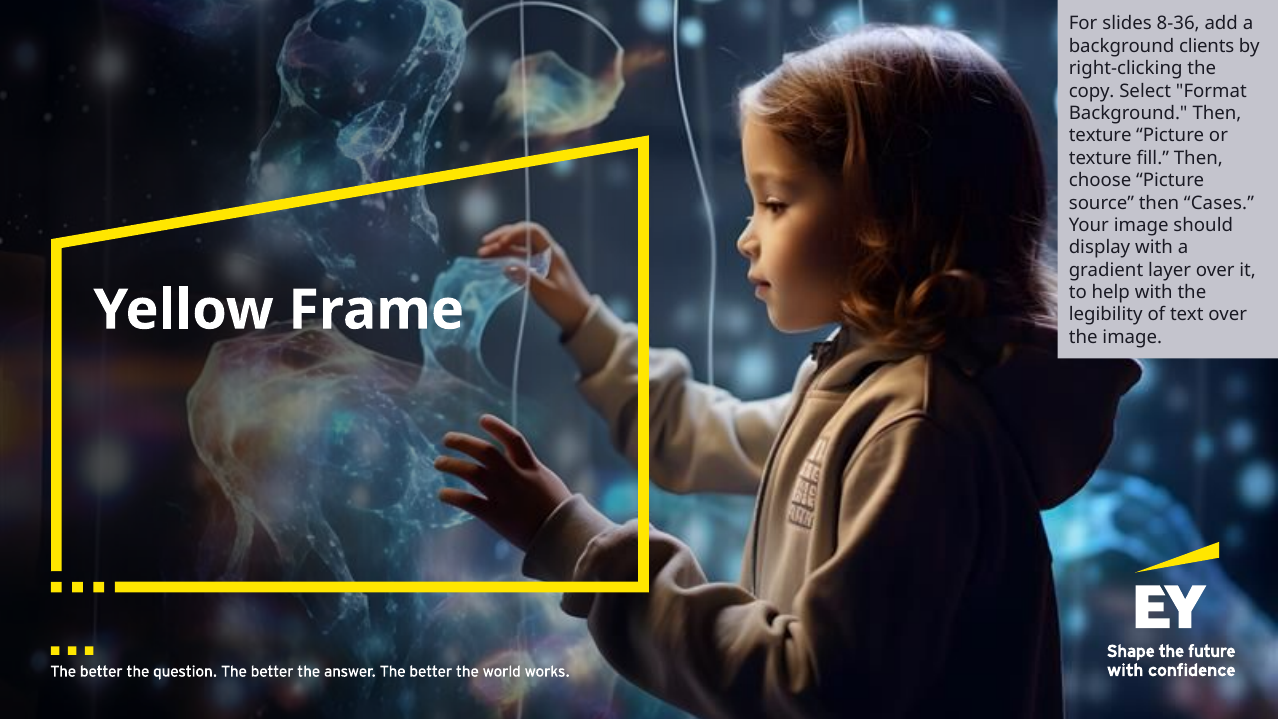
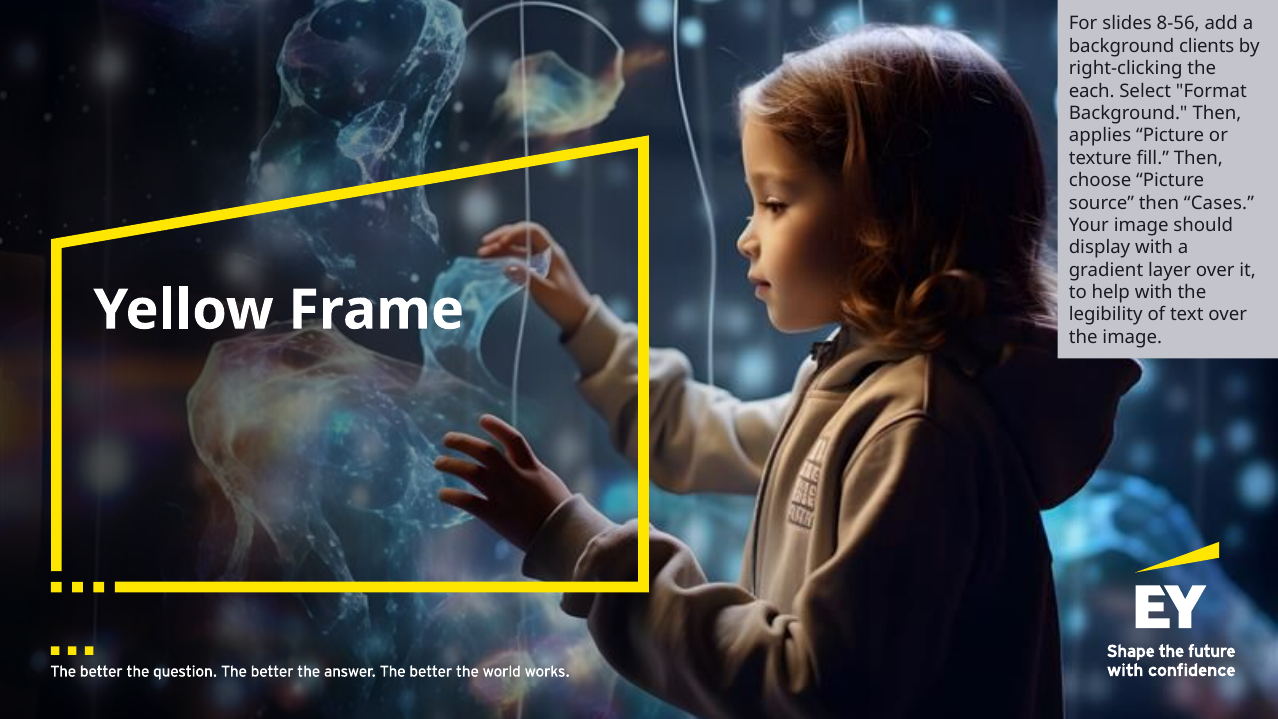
8-36: 8-36 -> 8-56 (1178, 24)
copy: copy -> each (1092, 91)
texture: texture -> applies (1100, 136)
